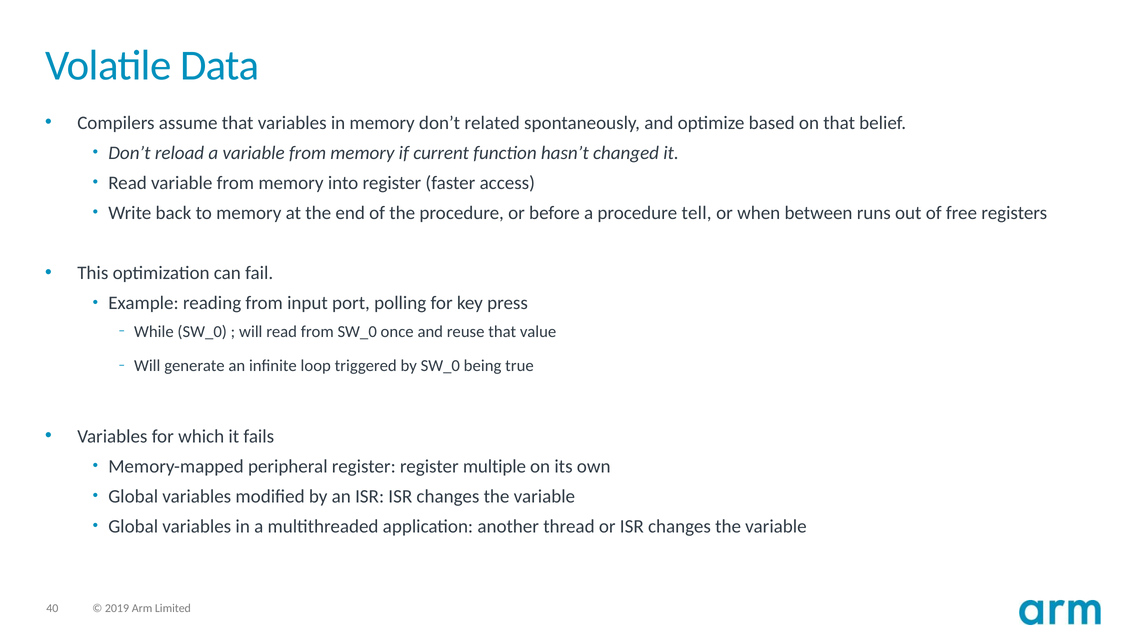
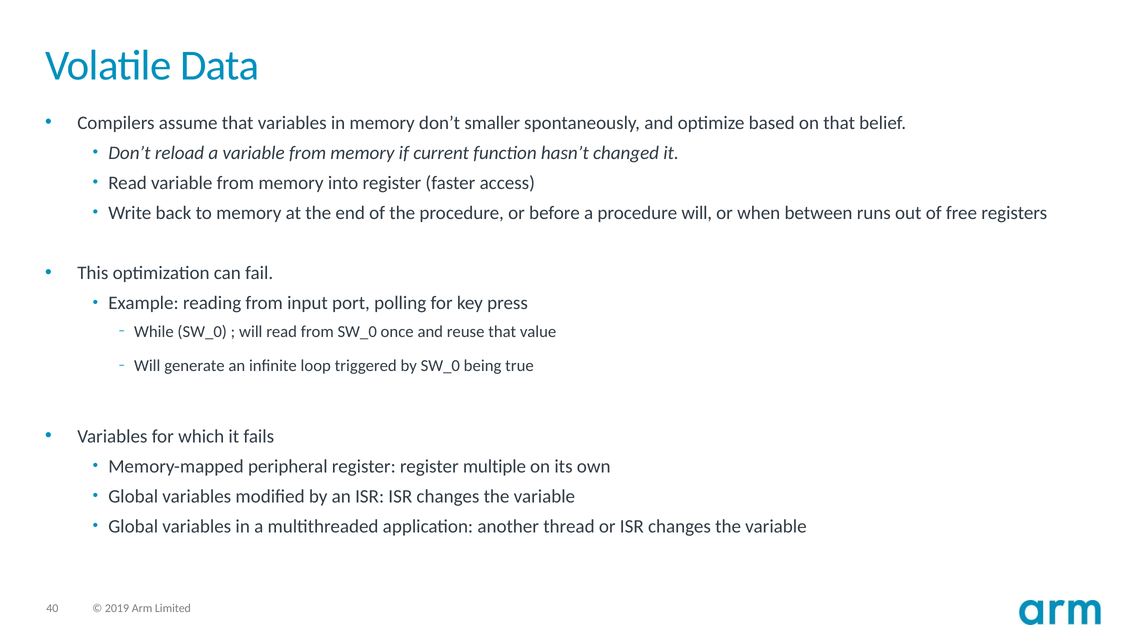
related: related -> smaller (492, 123)
procedure tell: tell -> will (697, 213)
